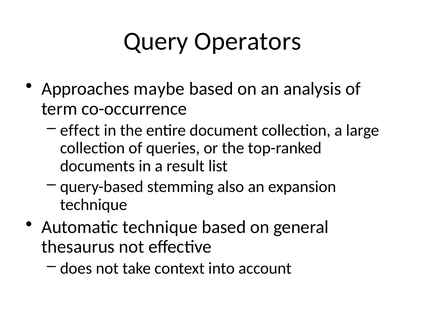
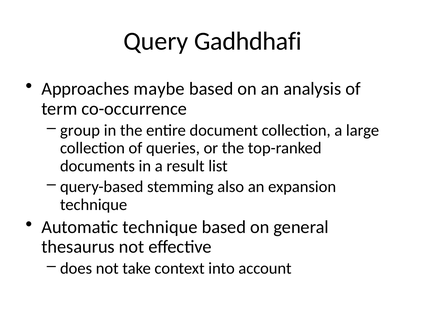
Operators: Operators -> Gadhdhafi (248, 41)
effect: effect -> group (80, 130)
